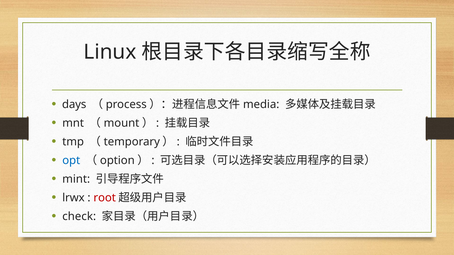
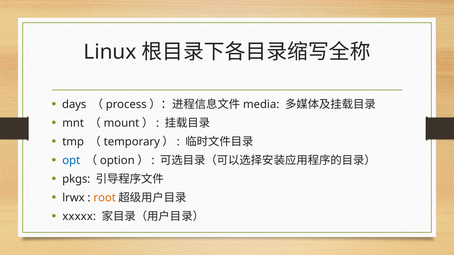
mint: mint -> pkgs (76, 179)
root colour: red -> orange (105, 198)
check: check -> xxxxx (79, 217)
